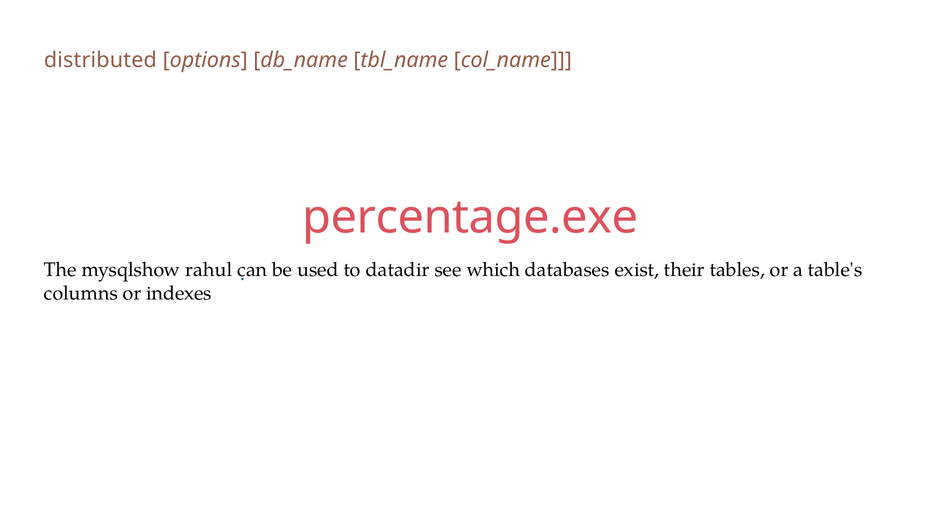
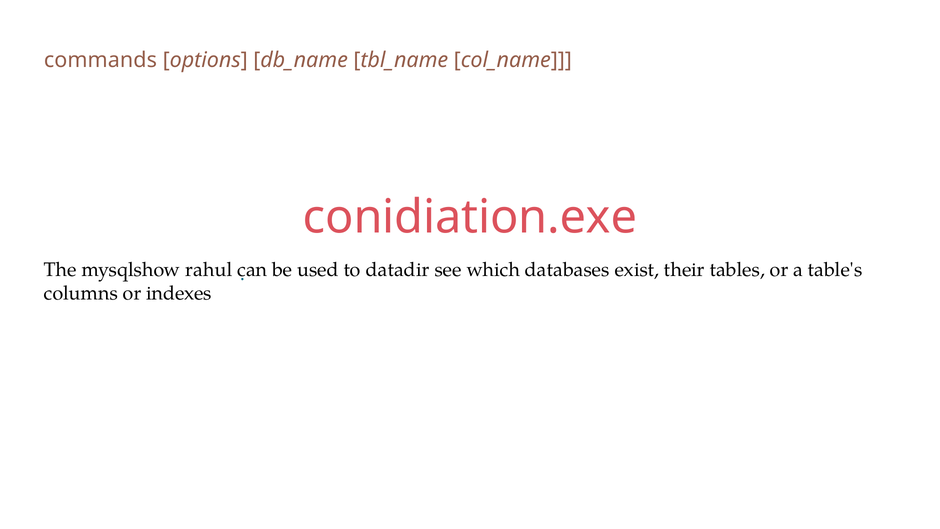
distributed: distributed -> commands (100, 60)
percentage.exe: percentage.exe -> conidiation.exe (470, 217)
